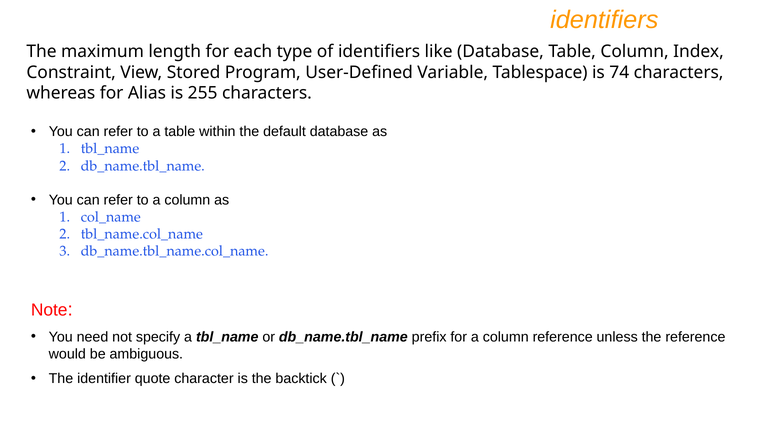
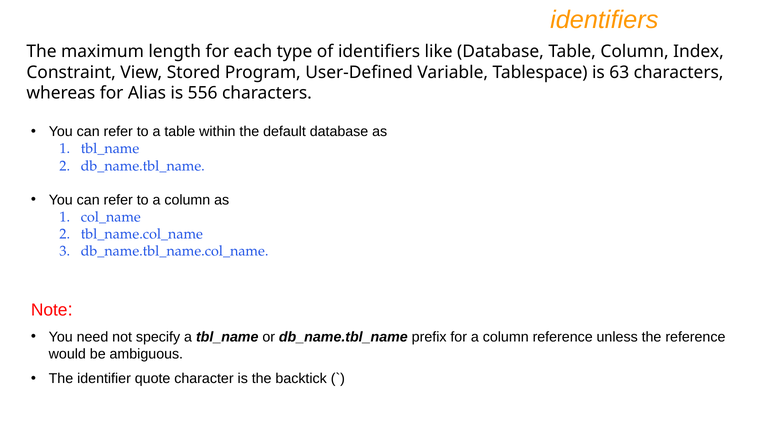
74: 74 -> 63 (619, 72)
255: 255 -> 556 (203, 93)
